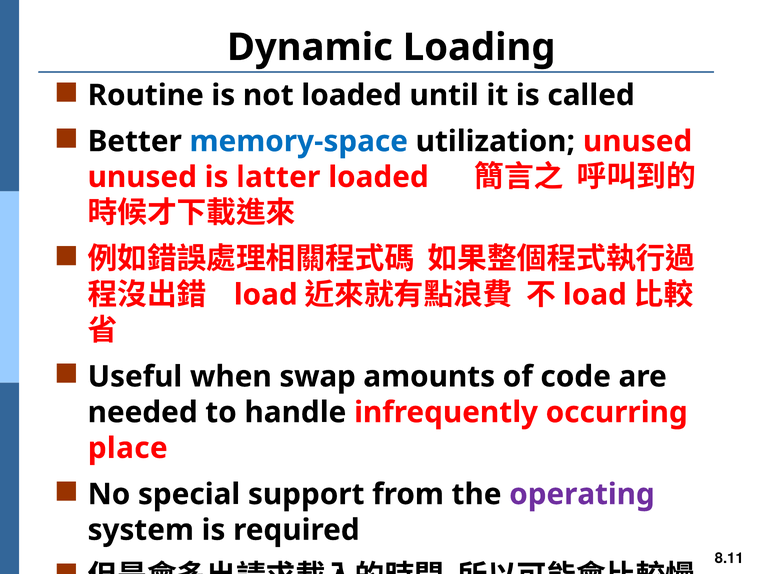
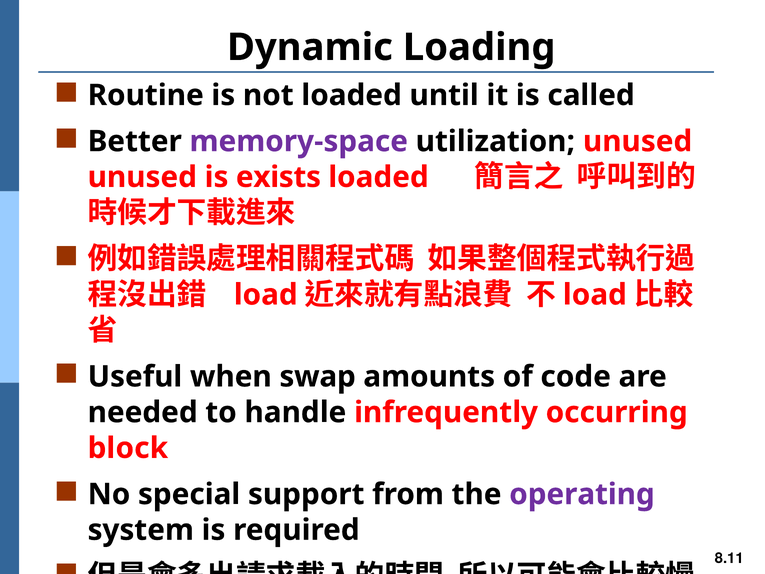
memory-space colour: blue -> purple (299, 141)
latter: latter -> exists (278, 177)
place: place -> block (128, 448)
